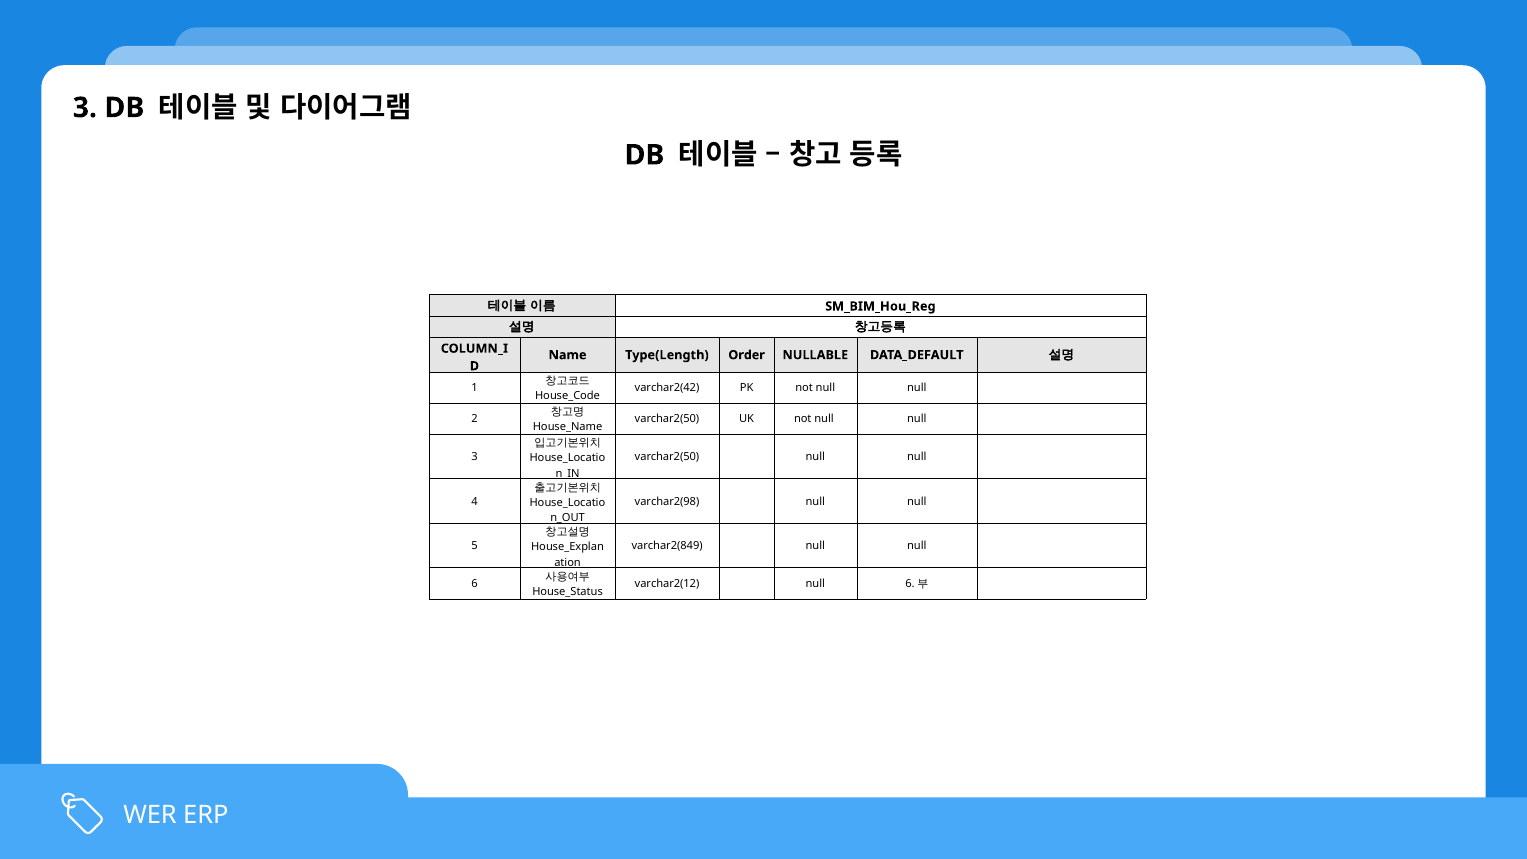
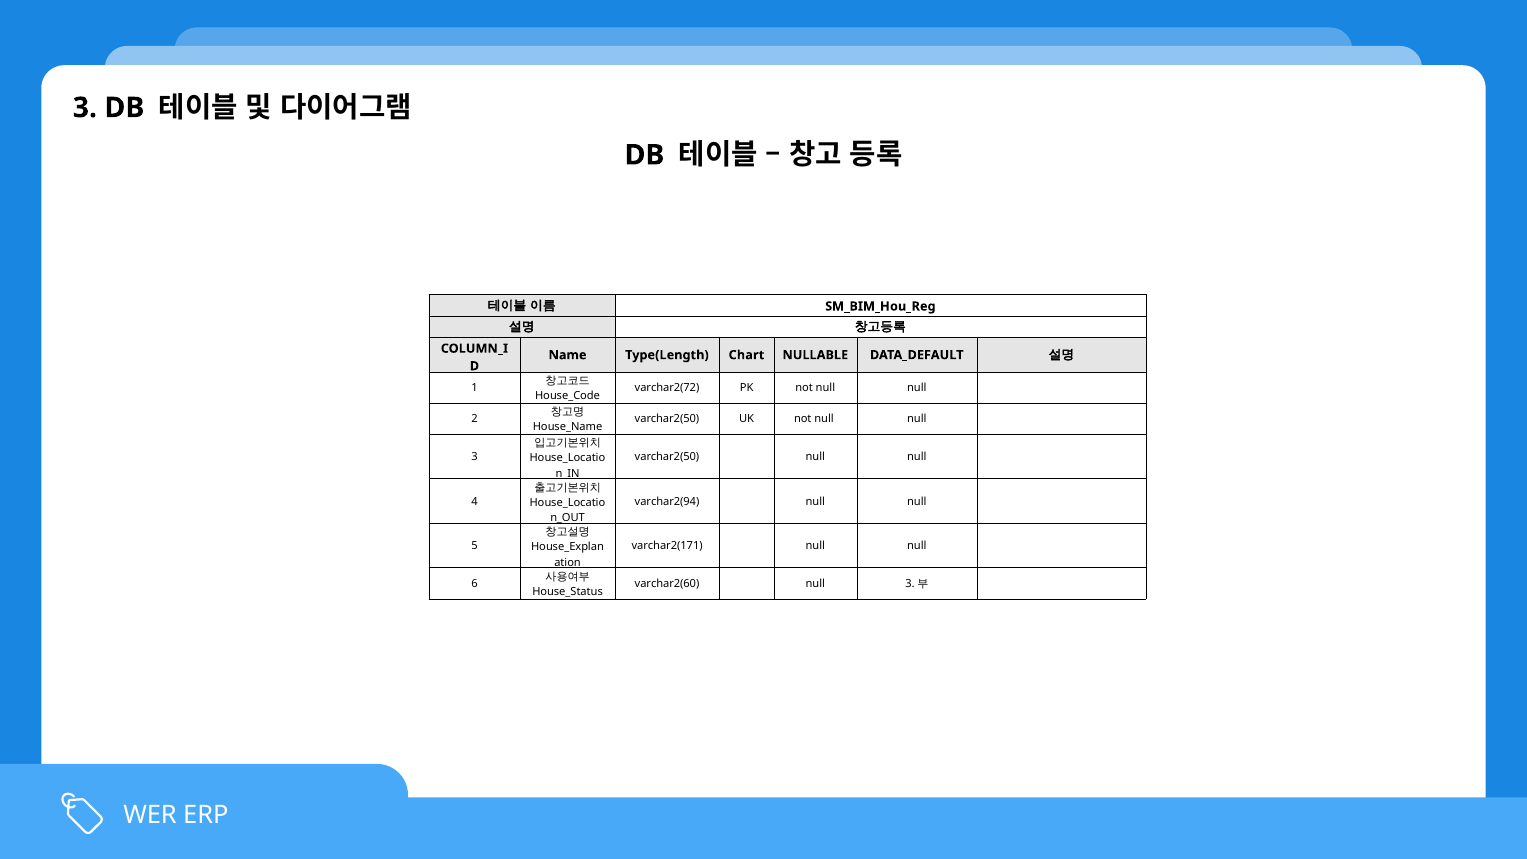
Order: Order -> Chart (746, 355)
varchar2(42: varchar2(42 -> varchar2(72 (667, 388)
varchar2(98: varchar2(98 -> varchar2(94 (667, 501)
varchar2(849: varchar2(849 -> varchar2(171 (667, 546)
varchar2(12: varchar2(12 -> varchar2(60 (667, 584)
6: 6 -> 3 (910, 584)
